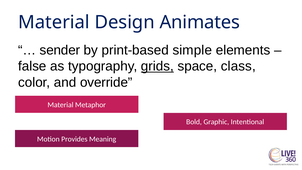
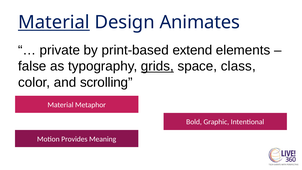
Material underline: none -> present (54, 22)
sender: sender -> private (60, 50)
simple: simple -> extend (192, 50)
override: override -> scrolling (106, 82)
